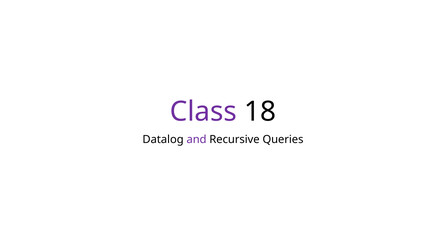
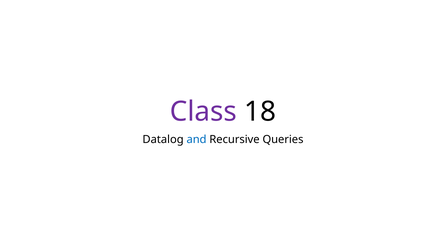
and colour: purple -> blue (197, 139)
